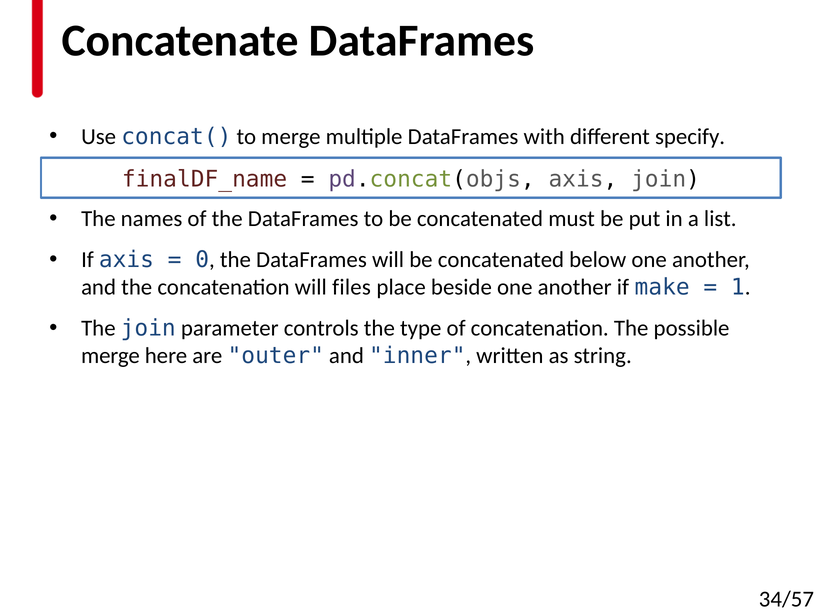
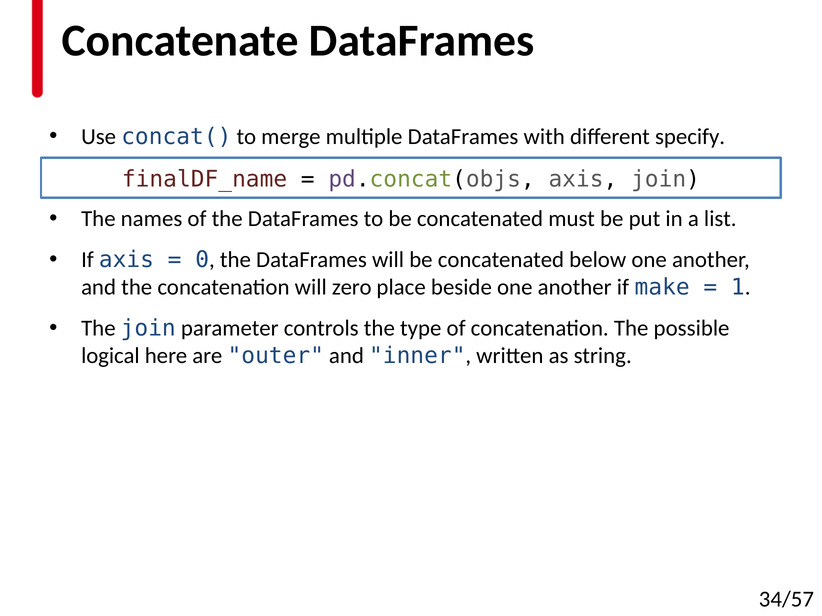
files: files -> zero (352, 287)
merge: merge -> logical (110, 356)
